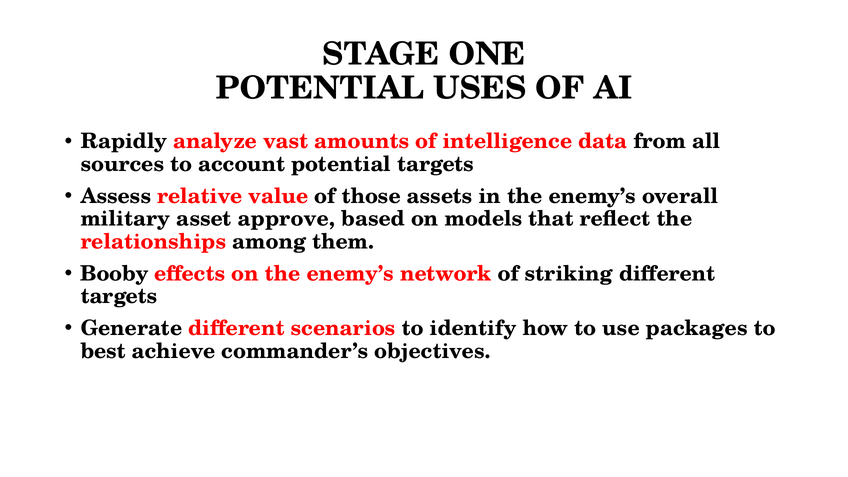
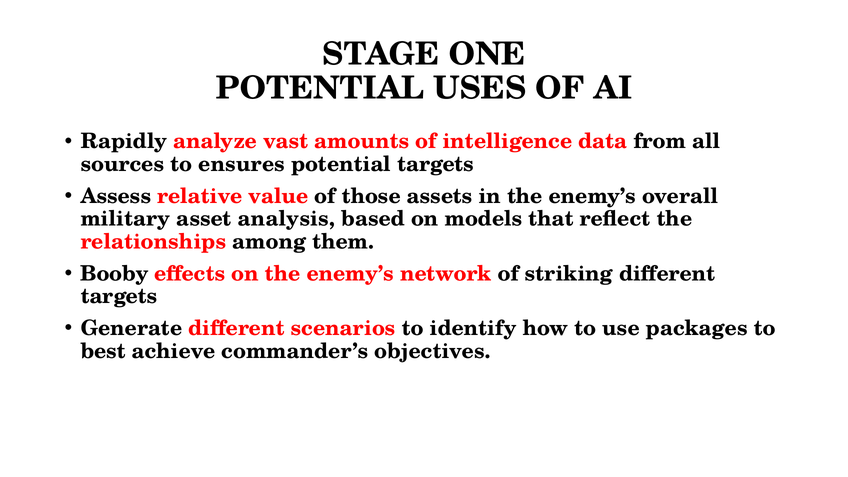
account: account -> ensures (242, 164)
approve: approve -> analysis (286, 219)
